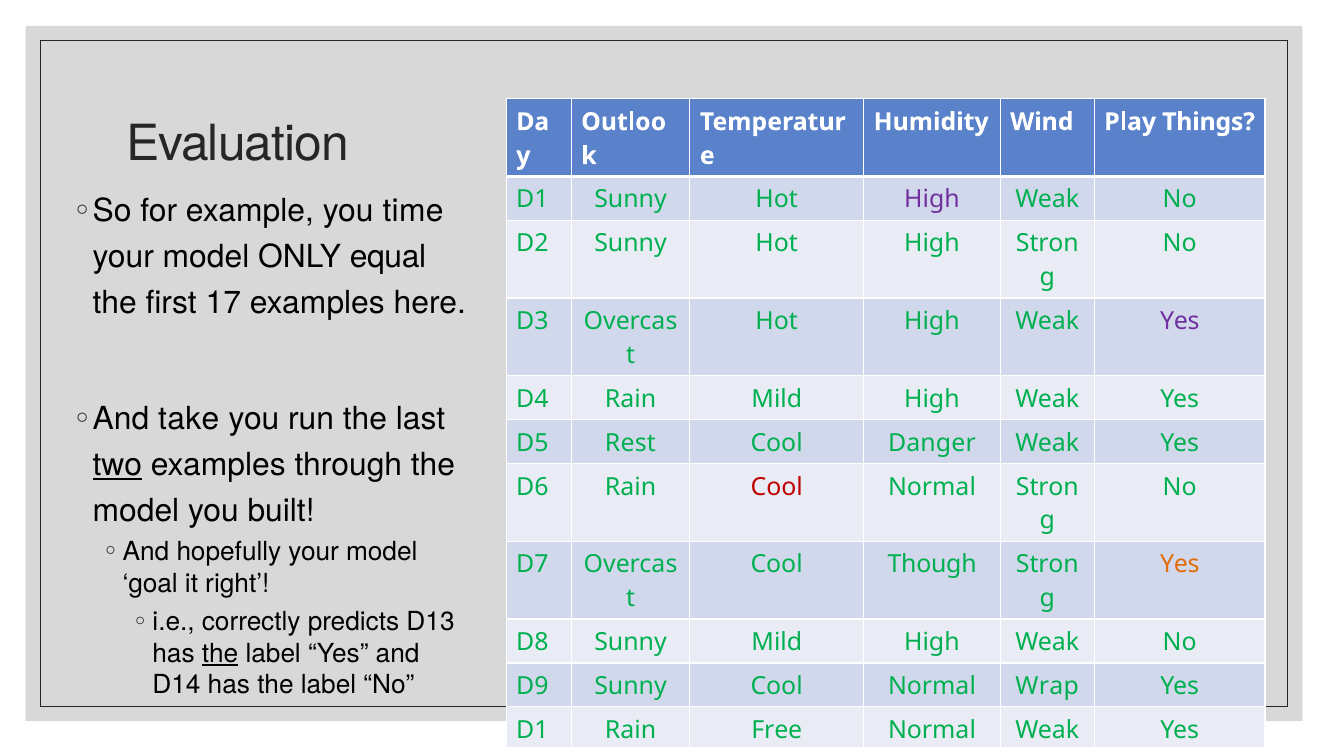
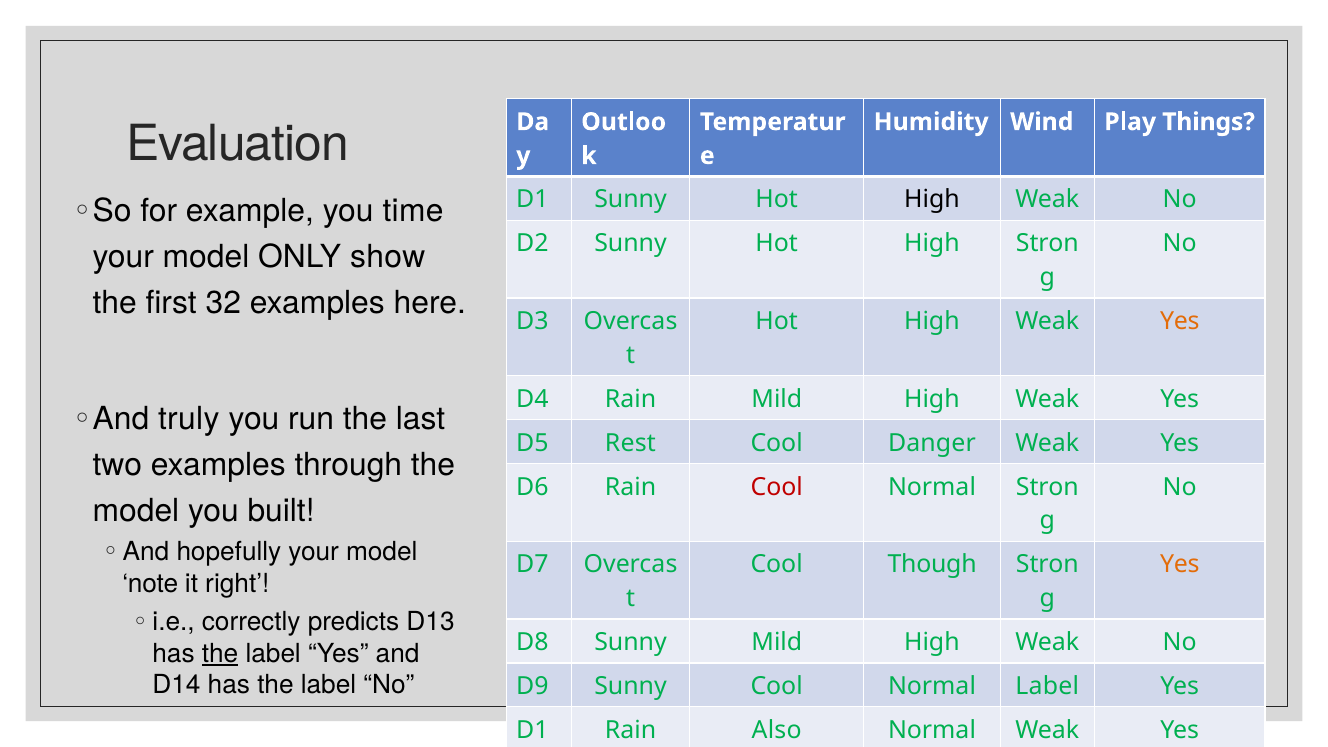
High colour: purple -> black (932, 200)
equal: equal -> show (388, 257)
17: 17 -> 32 (223, 303)
Yes colour: purple -> orange (1180, 321)
take: take -> truly (189, 419)
two underline: present -> none (117, 465)
goal: goal -> note (150, 584)
Normal Wrap: Wrap -> Label (1047, 686)
Free: Free -> Also (777, 730)
